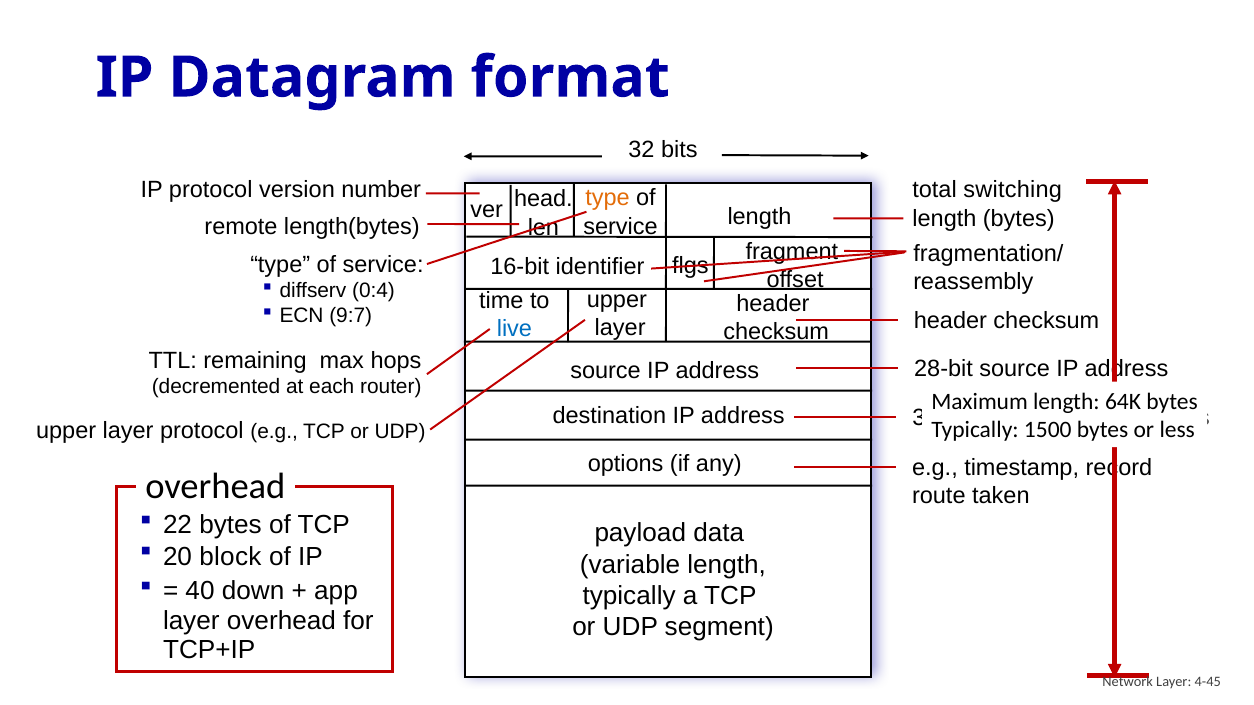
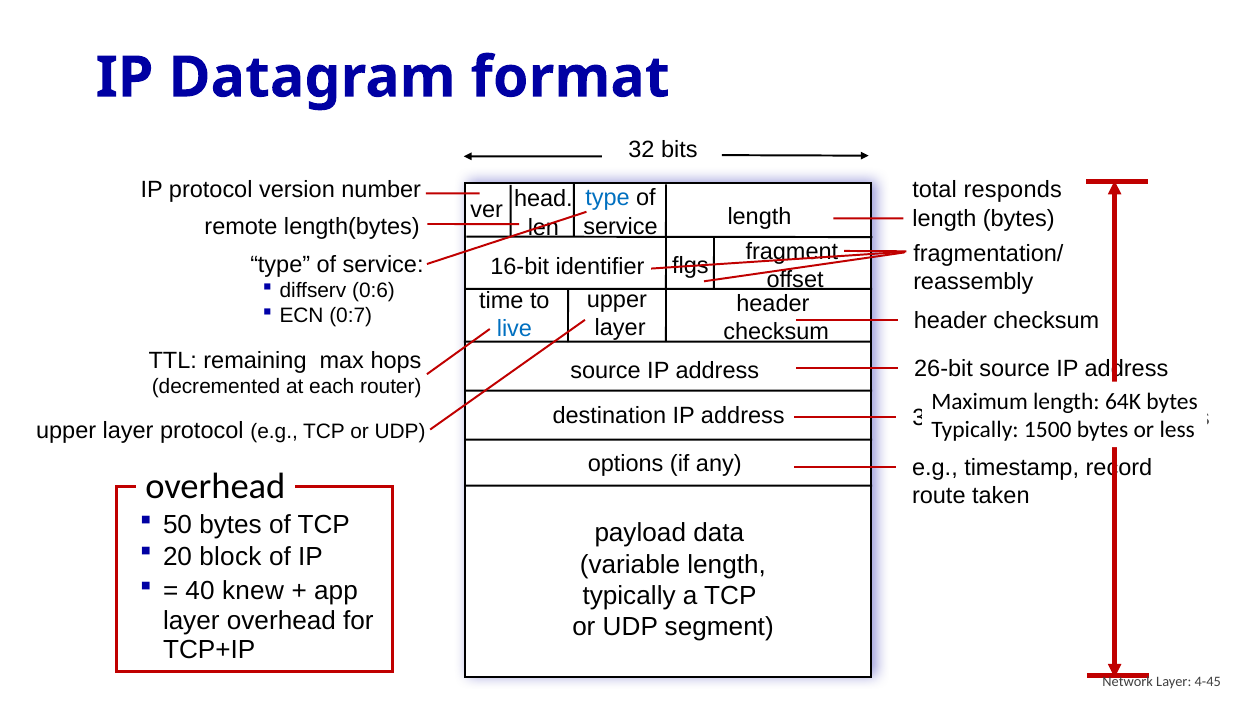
switching: switching -> responds (1013, 190)
type colour: orange -> blue (607, 198)
0:4: 0:4 -> 0:6 (373, 291)
9:7: 9:7 -> 0:7 (351, 316)
28-bit: 28-bit -> 26-bit (944, 368)
22: 22 -> 50 (178, 525)
down: down -> knew (253, 591)
